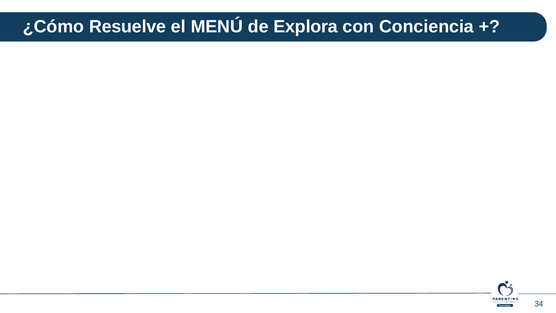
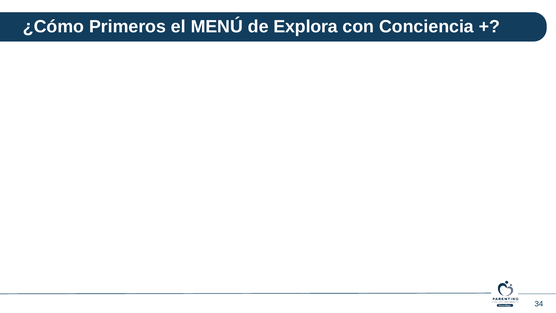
Resuelve: Resuelve -> Primeros (128, 27)
